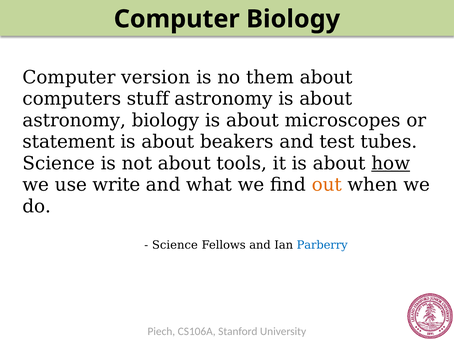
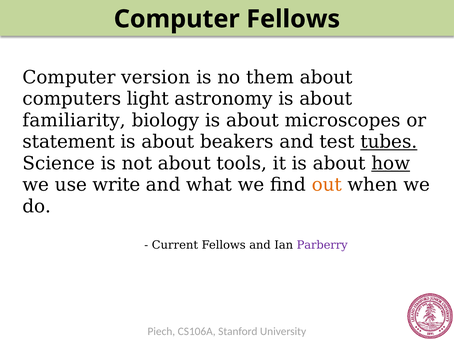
Computer Biology: Biology -> Fellows (293, 19)
stuff: stuff -> light (148, 99)
astronomy: astronomy -> familiarity (74, 121)
tubes underline: none -> present (389, 142)
Science: Science -> Current (175, 246)
Parberry colour: blue -> purple (322, 246)
